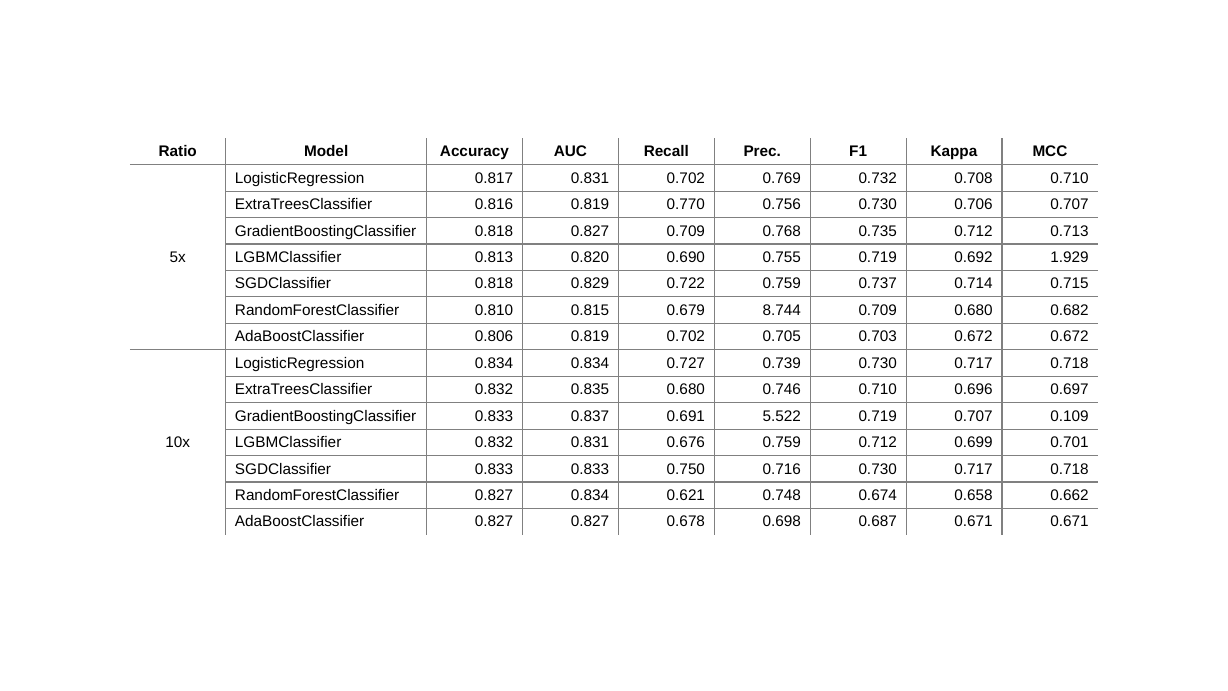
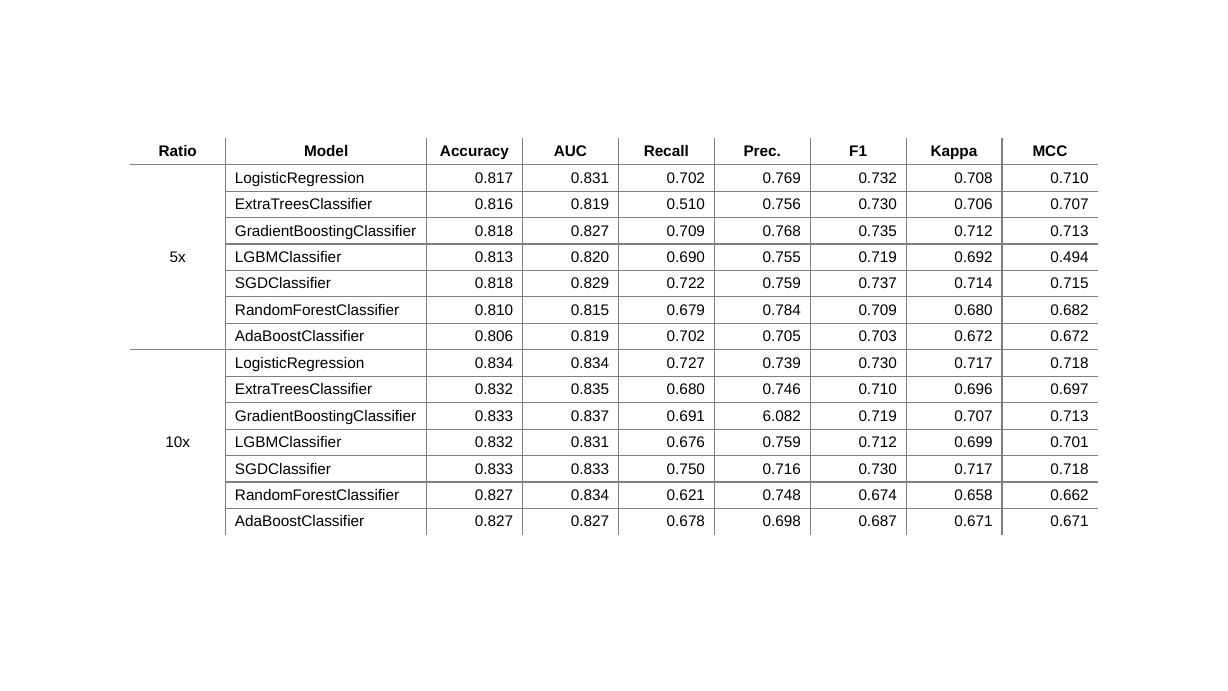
0.770: 0.770 -> 0.510 (686, 205)
1.929: 1.929 -> 0.494 (1069, 257)
8.744: 8.744 -> 0.784 (782, 310)
5.522: 5.522 -> 6.082 (782, 416)
0.707 0.109: 0.109 -> 0.713 (1069, 416)
